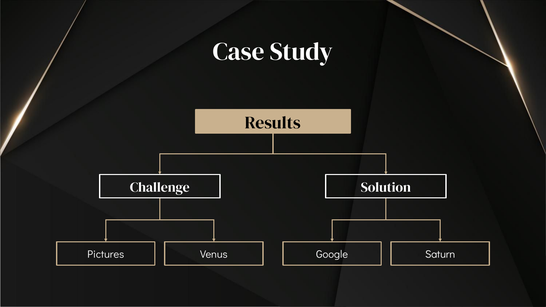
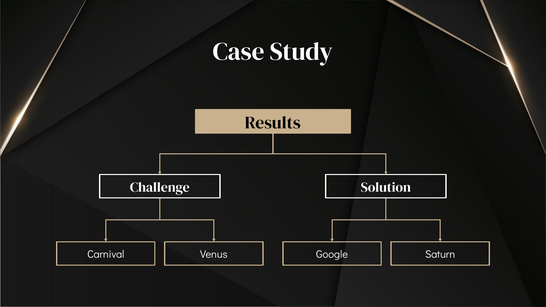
Pictures: Pictures -> Carnival (106, 254)
